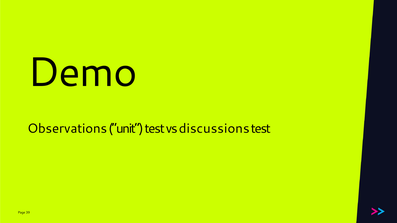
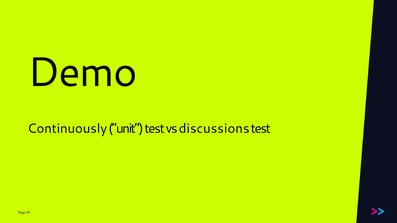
Observations: Observations -> Continuously (67, 129)
